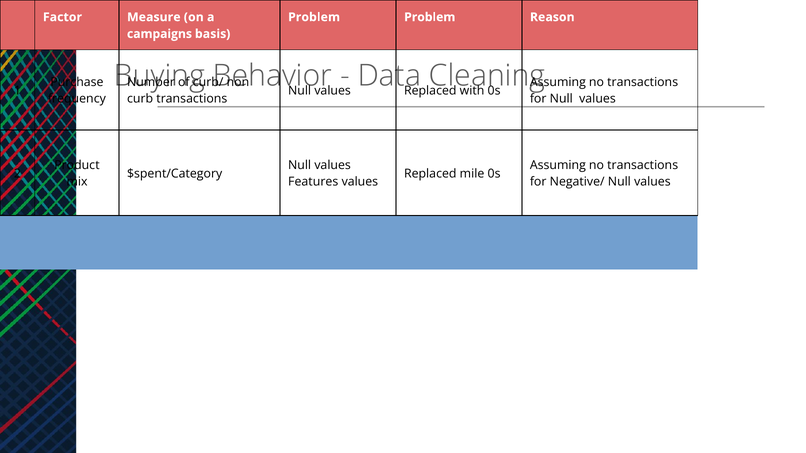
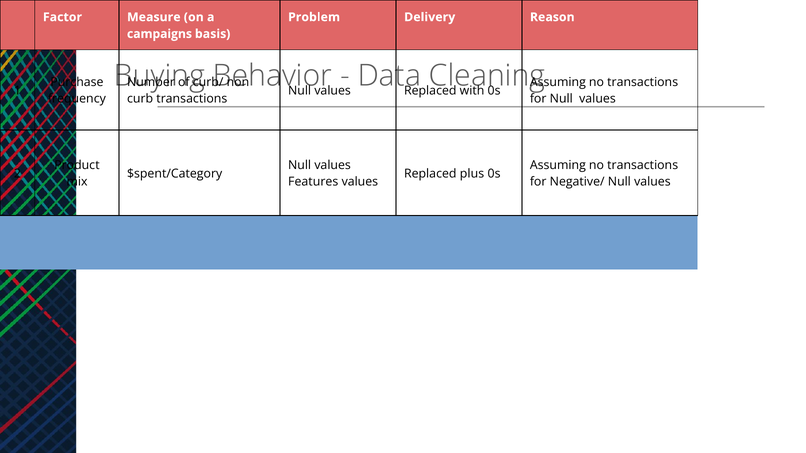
Problem Problem: Problem -> Delivery (430, 17)
mile: mile -> plus (472, 174)
